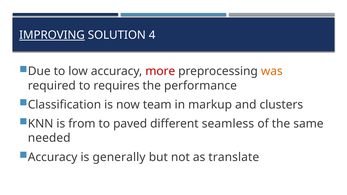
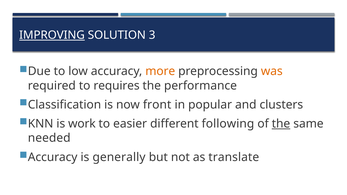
4: 4 -> 3 (152, 35)
more colour: red -> orange (160, 71)
team: team -> front (157, 105)
markup: markup -> popular (210, 105)
from: from -> work (82, 124)
paved: paved -> easier (130, 124)
seamless: seamless -> following (228, 124)
the underline: none -> present (281, 124)
